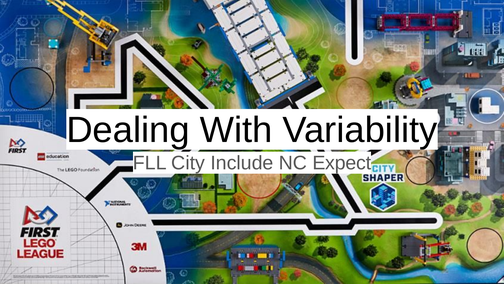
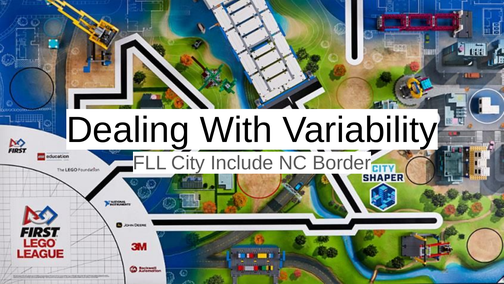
Expect: Expect -> Border (342, 163)
